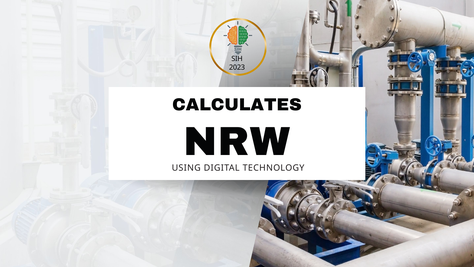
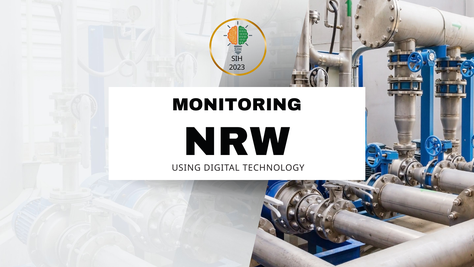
CALCULATES: CALCULATES -> MONITORING (237, 105)
